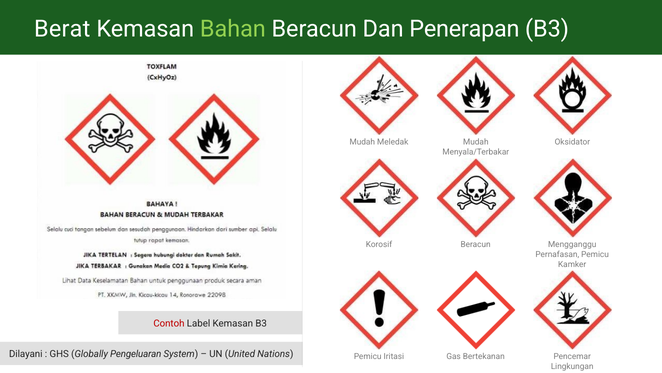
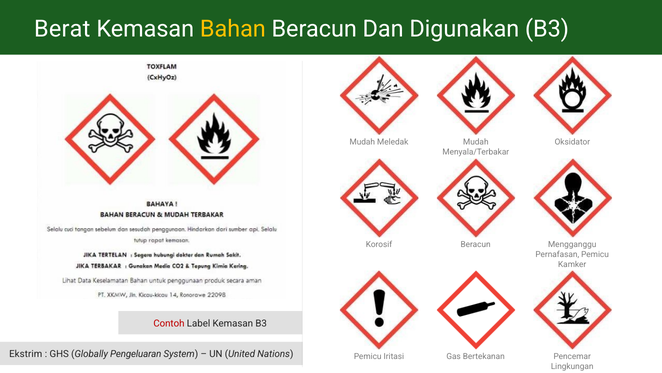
Bahan colour: light green -> yellow (233, 29)
Penerapan: Penerapan -> Digunakan (464, 29)
Dilayani: Dilayani -> Ekstrim (26, 353)
